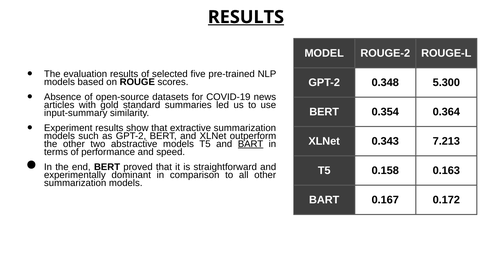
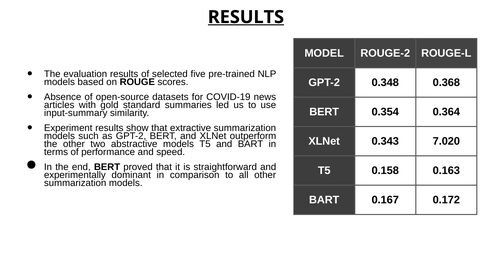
5.300: 5.300 -> 0.368 (446, 83)
7.213: 7.213 -> 7.020 (446, 141)
BART underline: present -> none (251, 144)
